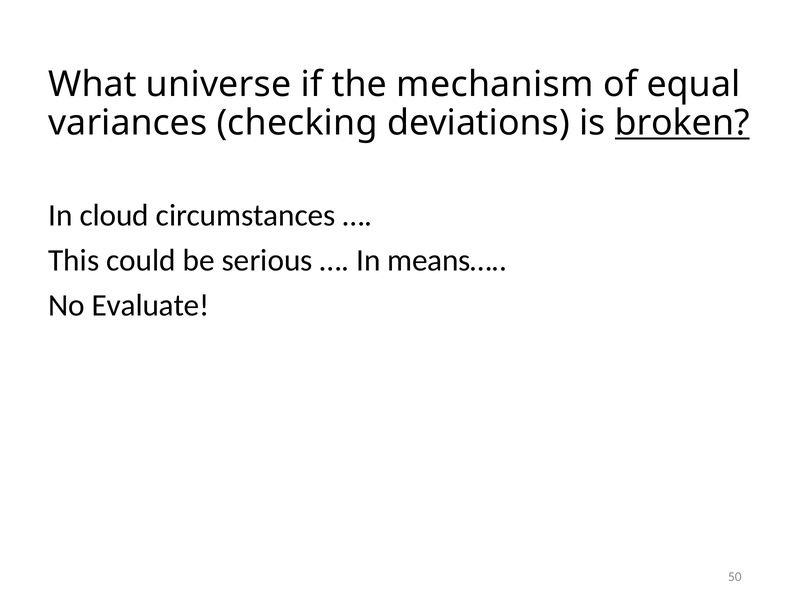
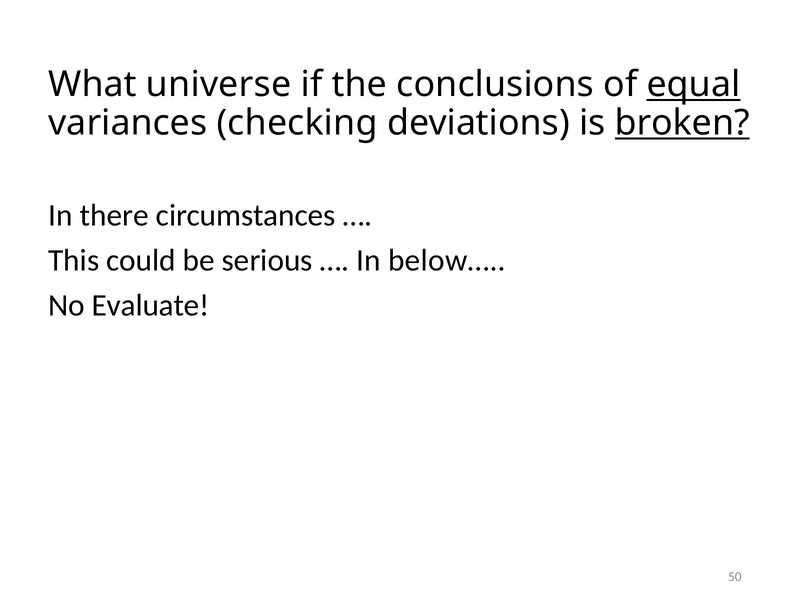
mechanism: mechanism -> conclusions (495, 84)
equal underline: none -> present (694, 84)
cloud: cloud -> there (114, 215)
means…: means… -> below… (447, 260)
